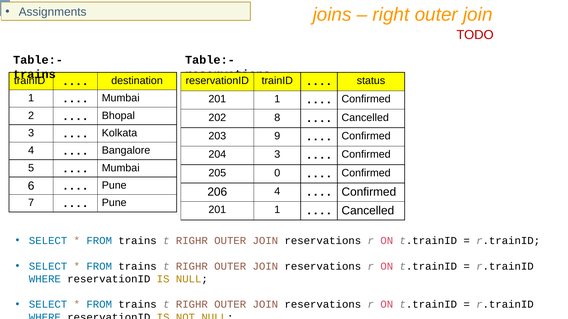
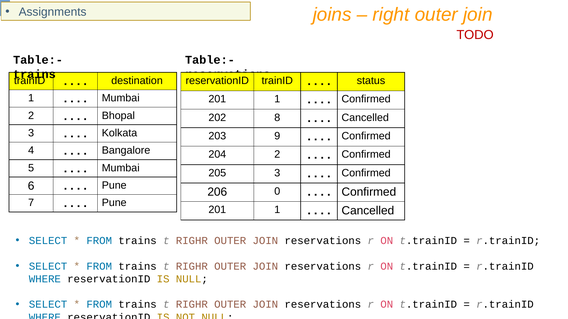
204 3: 3 -> 2 (277, 155)
205 0: 0 -> 3 (277, 173)
206 4: 4 -> 0 (277, 192)
